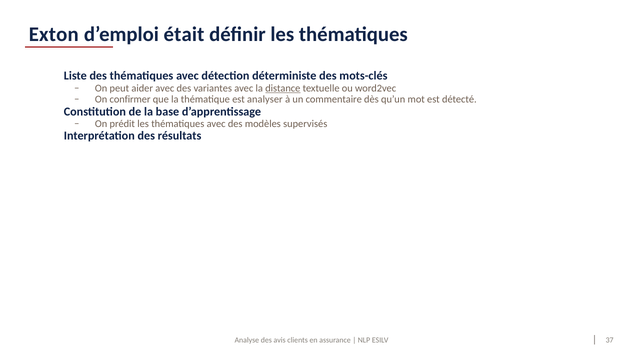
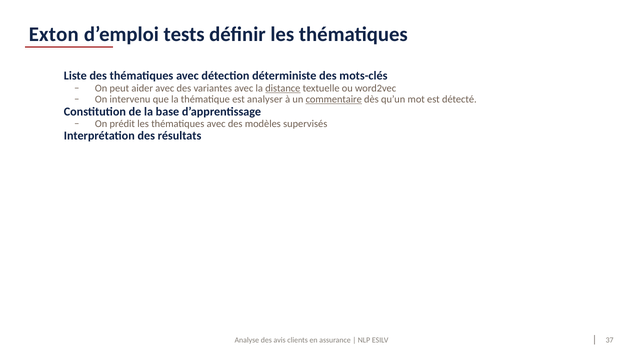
était: était -> tests (184, 34)
confirmer: confirmer -> intervenu (130, 99)
commentaire underline: none -> present (334, 99)
